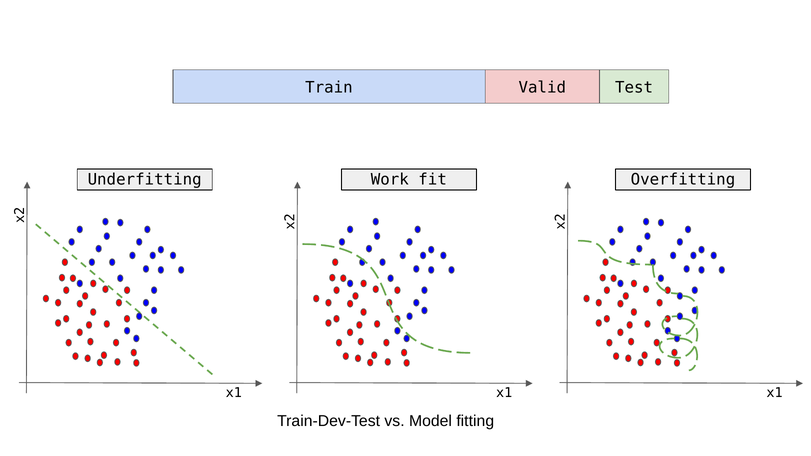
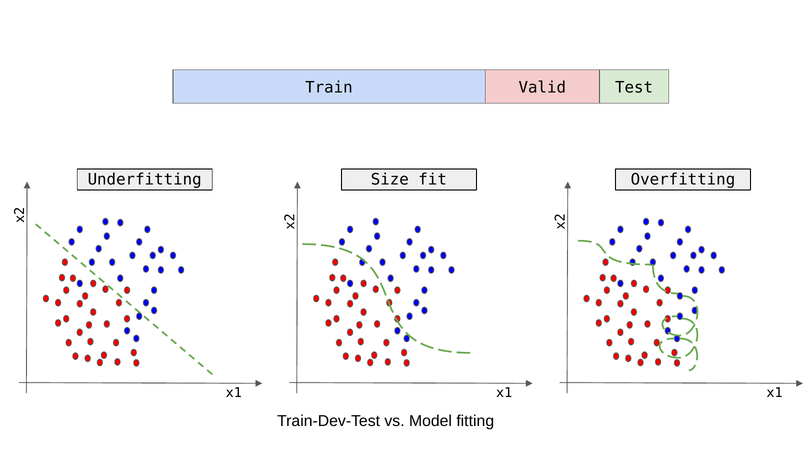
Work: Work -> Size (390, 180)
